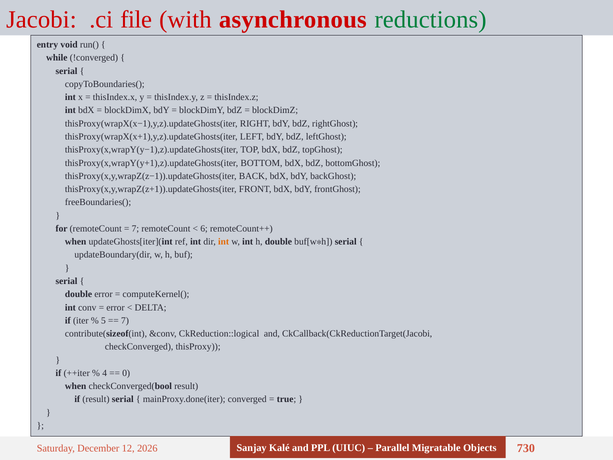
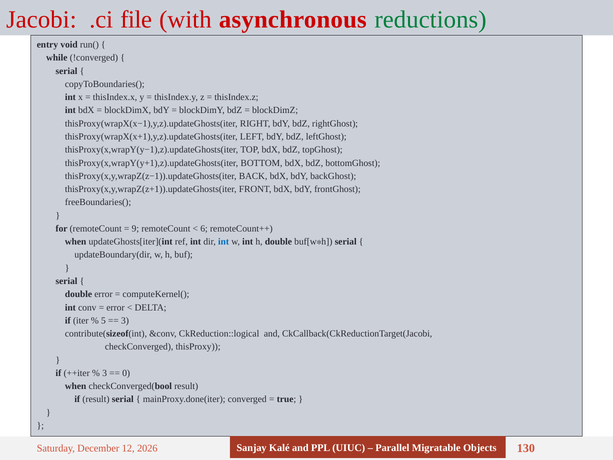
7: 7 -> 9 (135, 228)
int colour: orange -> blue (224, 242)
7: 7 -> 3 (125, 320)
4: 4 -> 3 (105, 373)
730: 730 -> 130 (526, 448)
